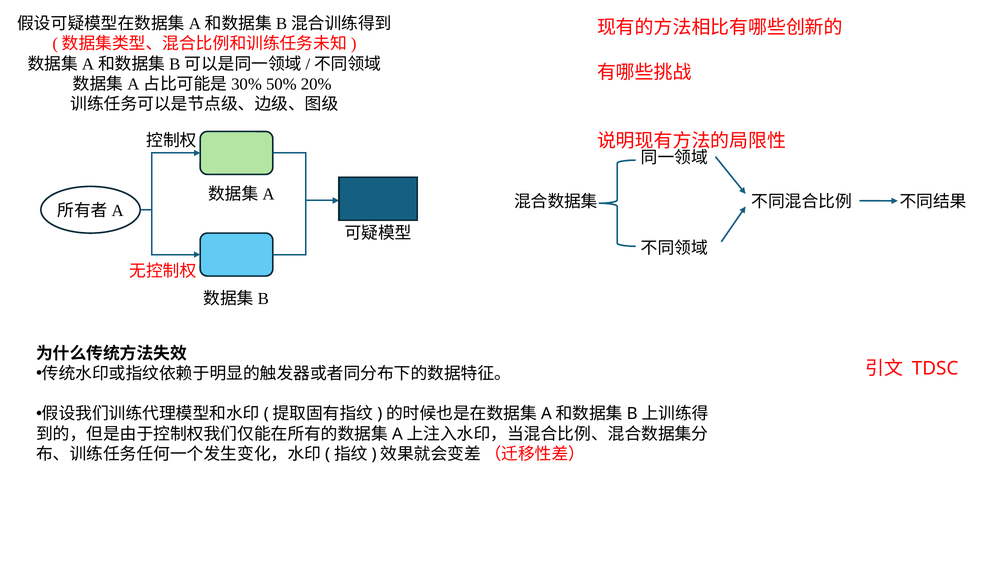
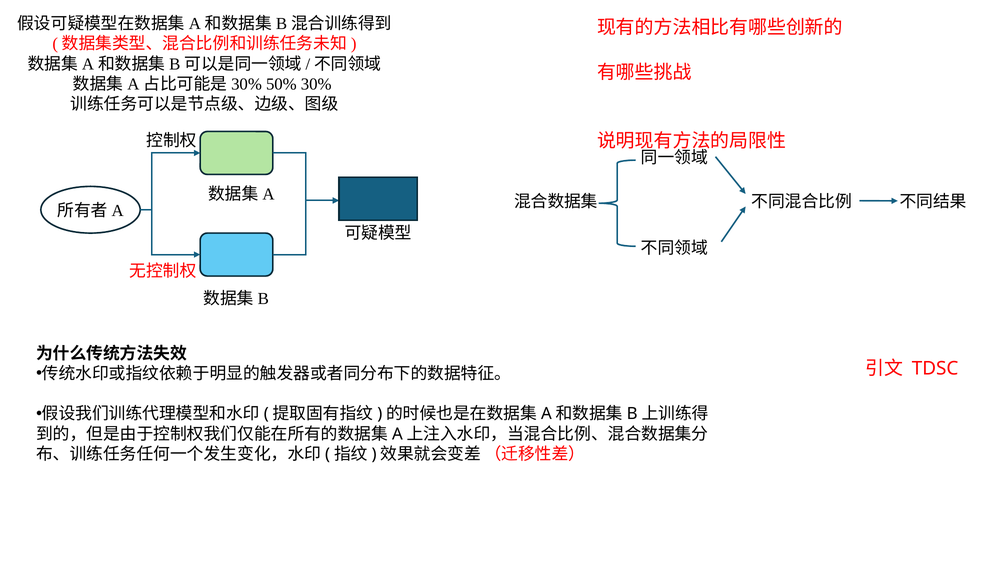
20%: 20% -> 30% (316, 84)
